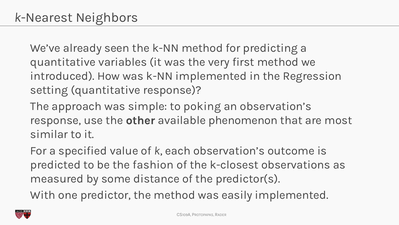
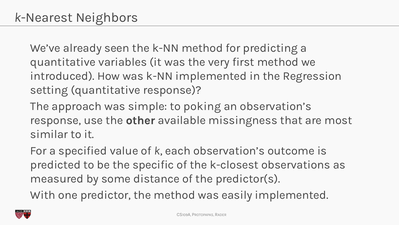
phenomenon: phenomenon -> missingness (243, 120)
fashion: fashion -> specific (153, 164)
